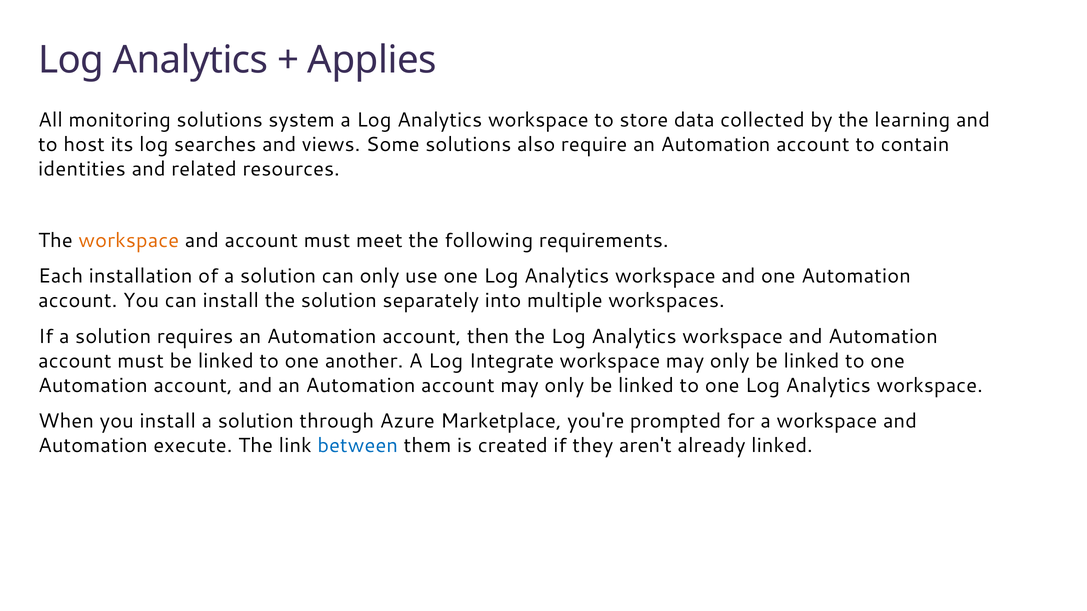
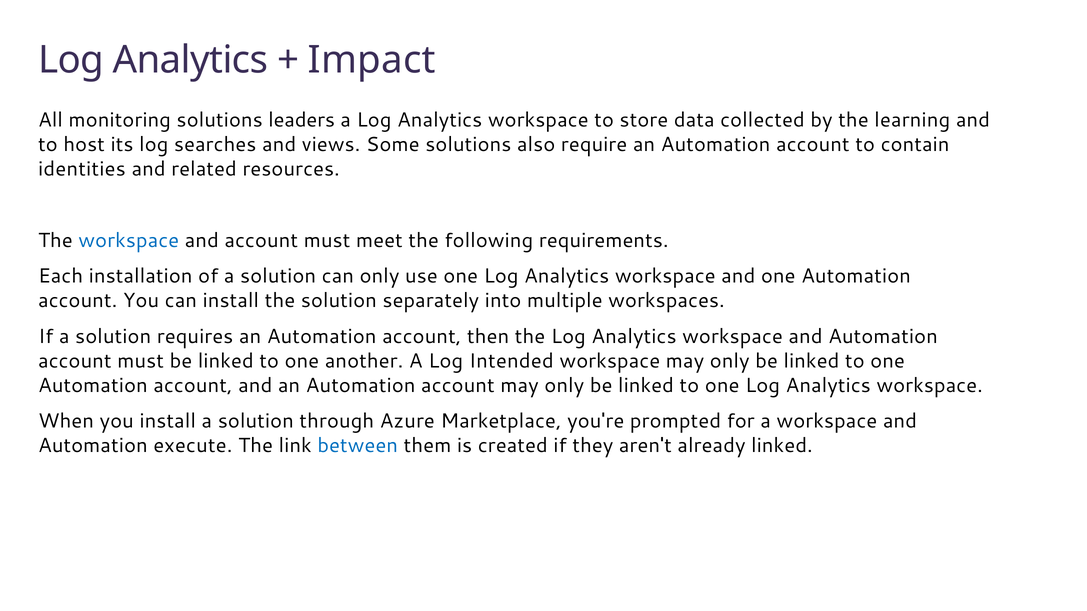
Applies: Applies -> Impact (372, 60)
system: system -> leaders (302, 120)
workspace colour: orange -> blue (129, 241)
Integrate: Integrate -> Intended (511, 361)
